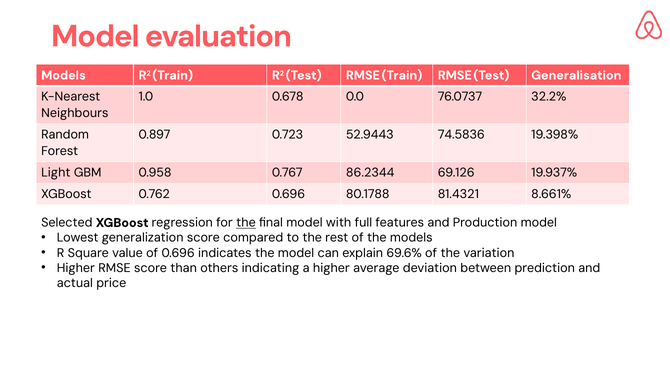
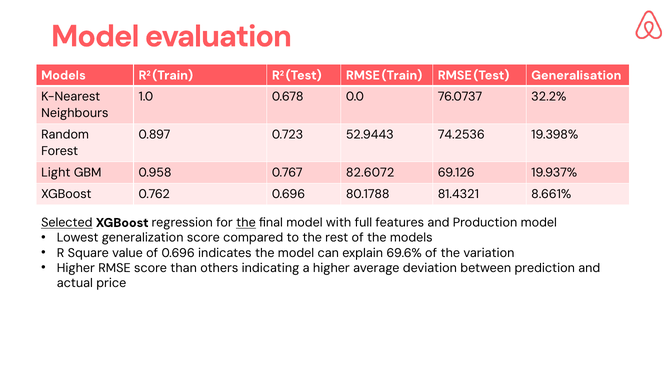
74.5836: 74.5836 -> 74.2536 (461, 135)
86.2344: 86.2344 -> 82.6072 (370, 172)
Selected underline: none -> present (67, 223)
